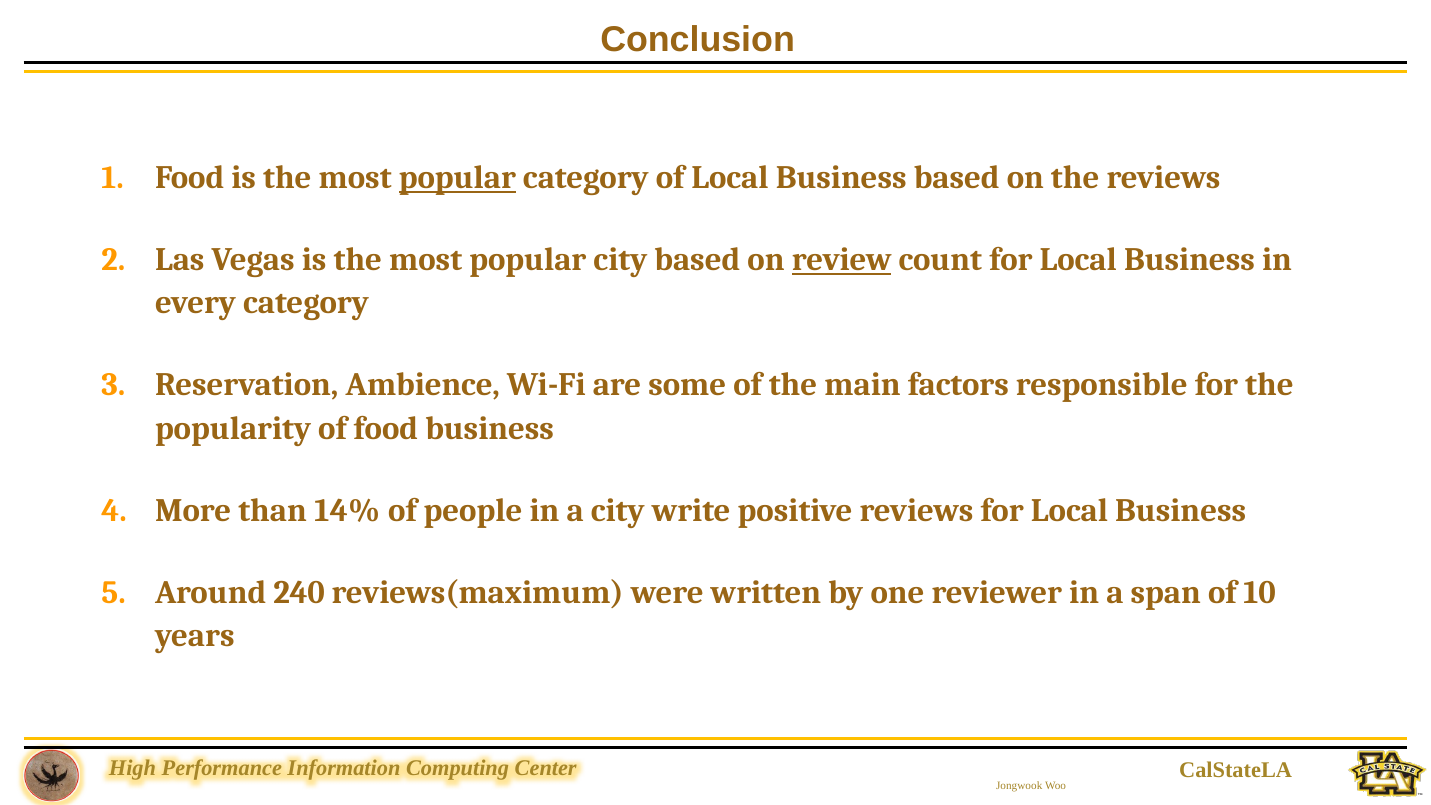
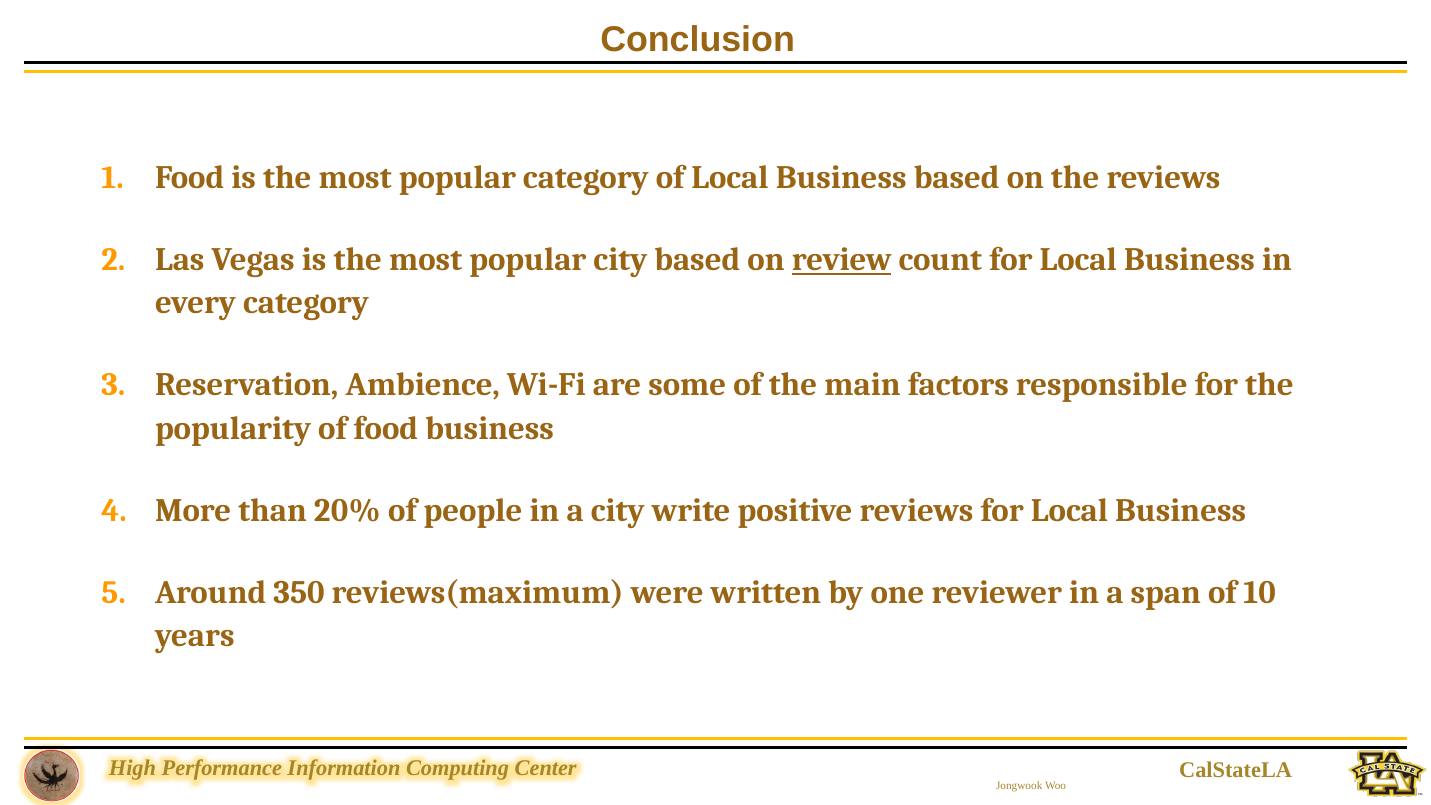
popular underline: present -> none (457, 178)
14%: 14% -> 20% (347, 510)
240: 240 -> 350 (299, 592)
